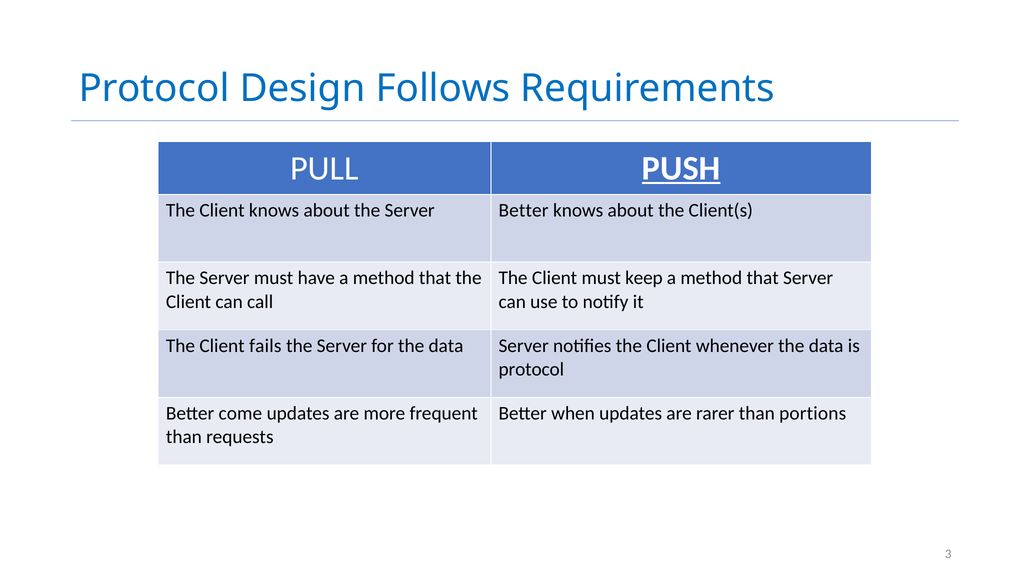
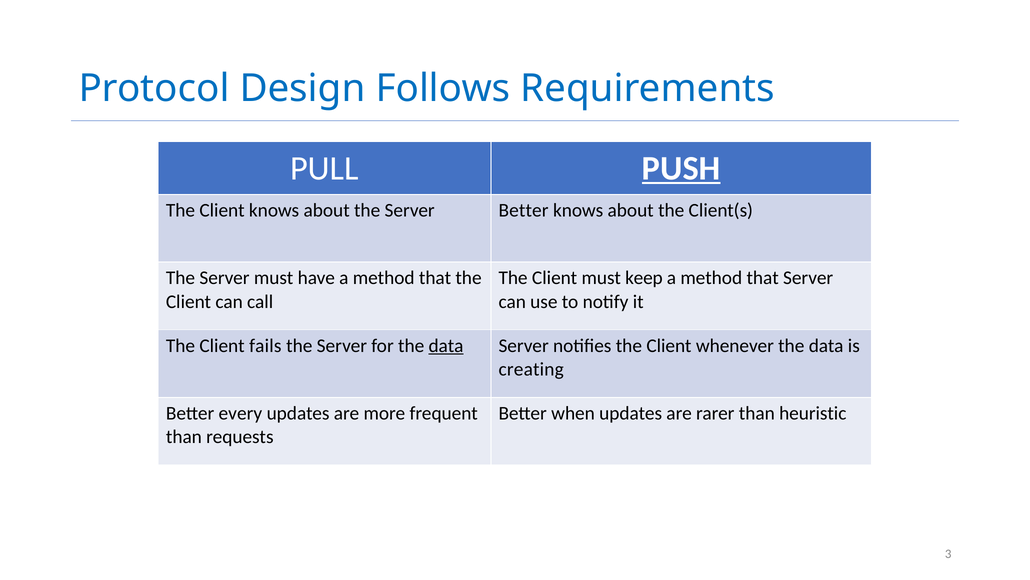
data underline: none -> present (446, 345)
protocol: protocol -> creating (531, 369)
come: come -> every (240, 413)
portions: portions -> heuristic (813, 413)
